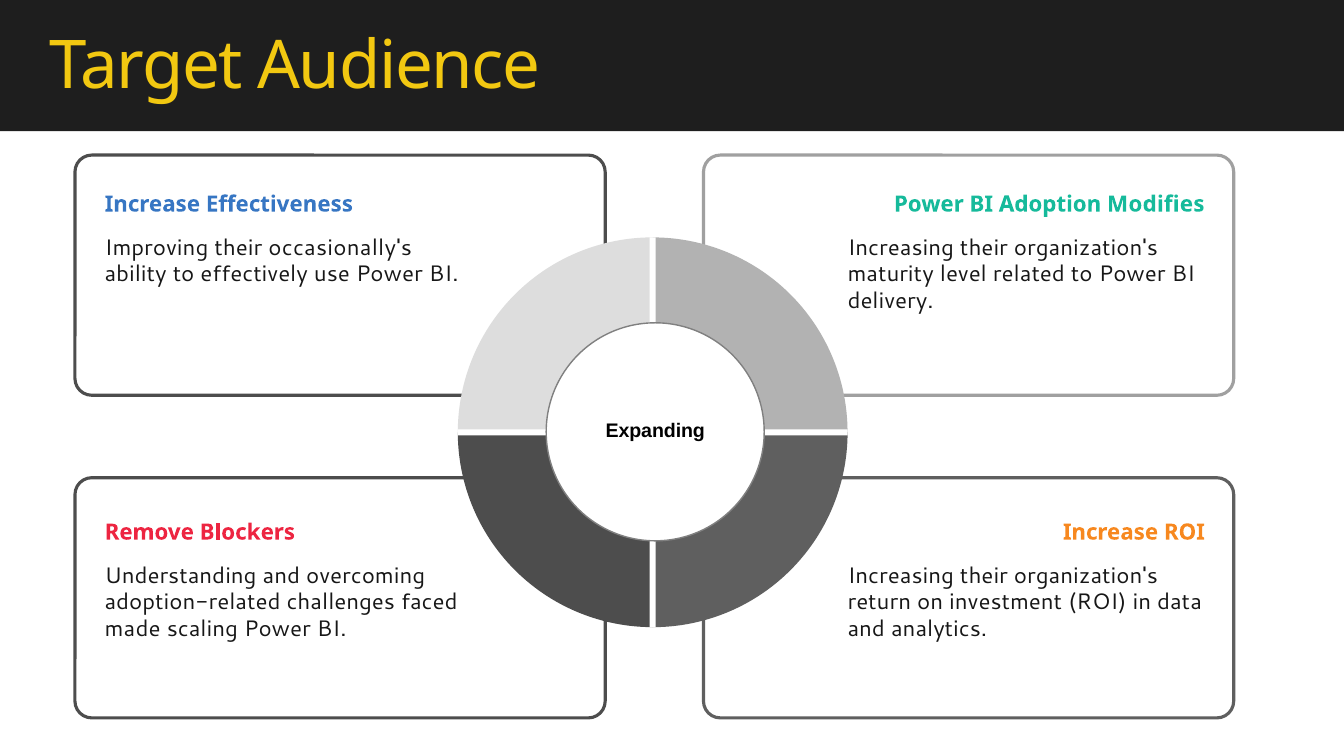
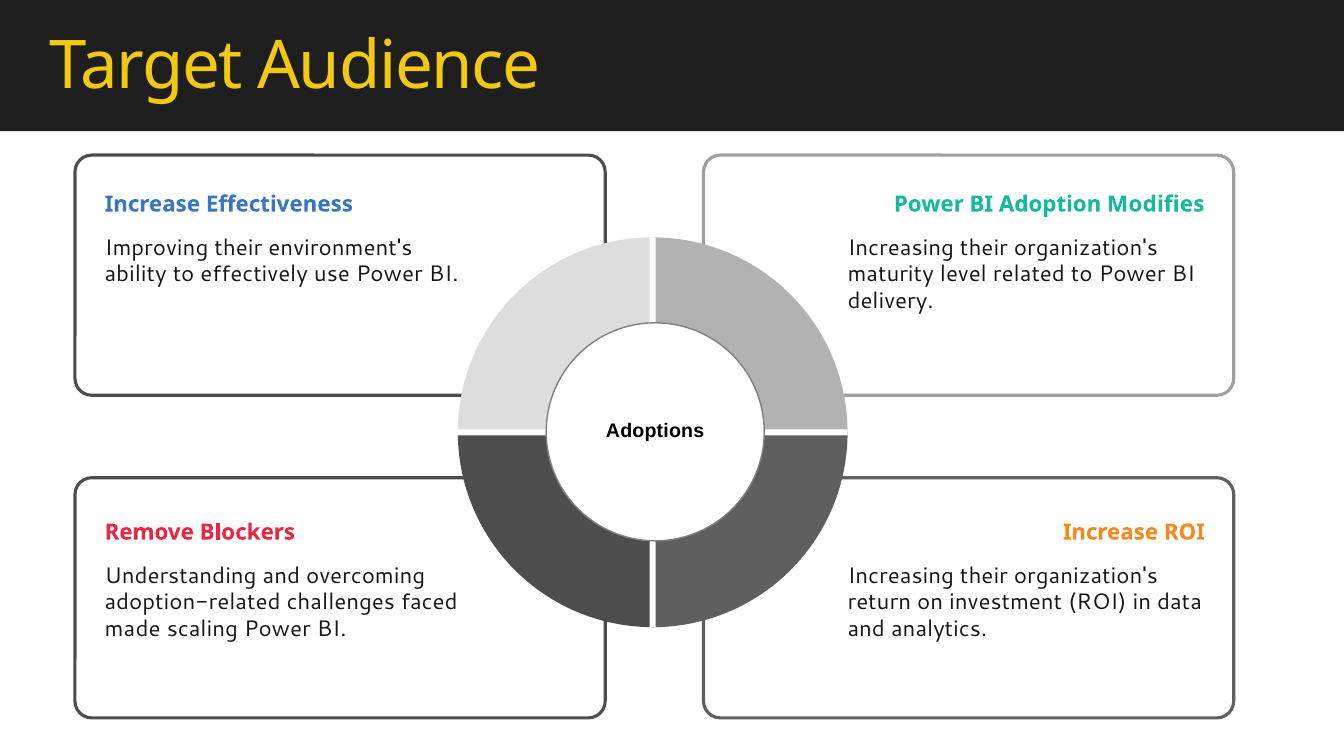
occasionally's: occasionally's -> environment's (340, 248)
Expanding: Expanding -> Adoptions (655, 431)
